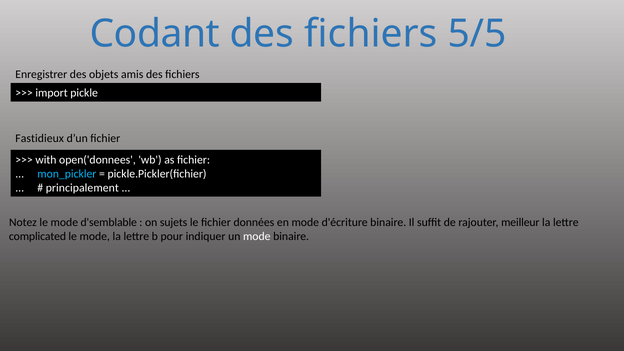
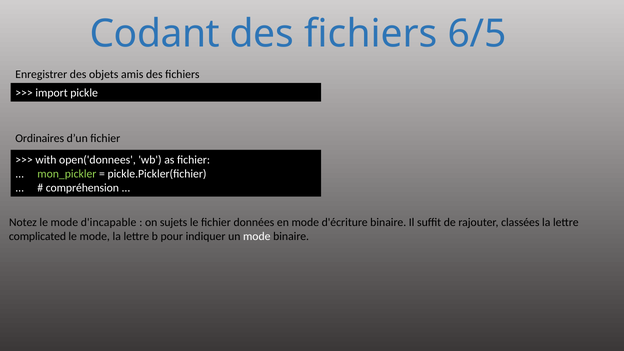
5/5: 5/5 -> 6/5 (477, 34)
Fastidieux: Fastidieux -> Ordinaires (40, 138)
mon_pickler colour: light blue -> light green (67, 174)
principalement: principalement -> compréhension (82, 188)
d'semblable: d'semblable -> d'incapable (109, 222)
meilleur: meilleur -> classées (520, 222)
